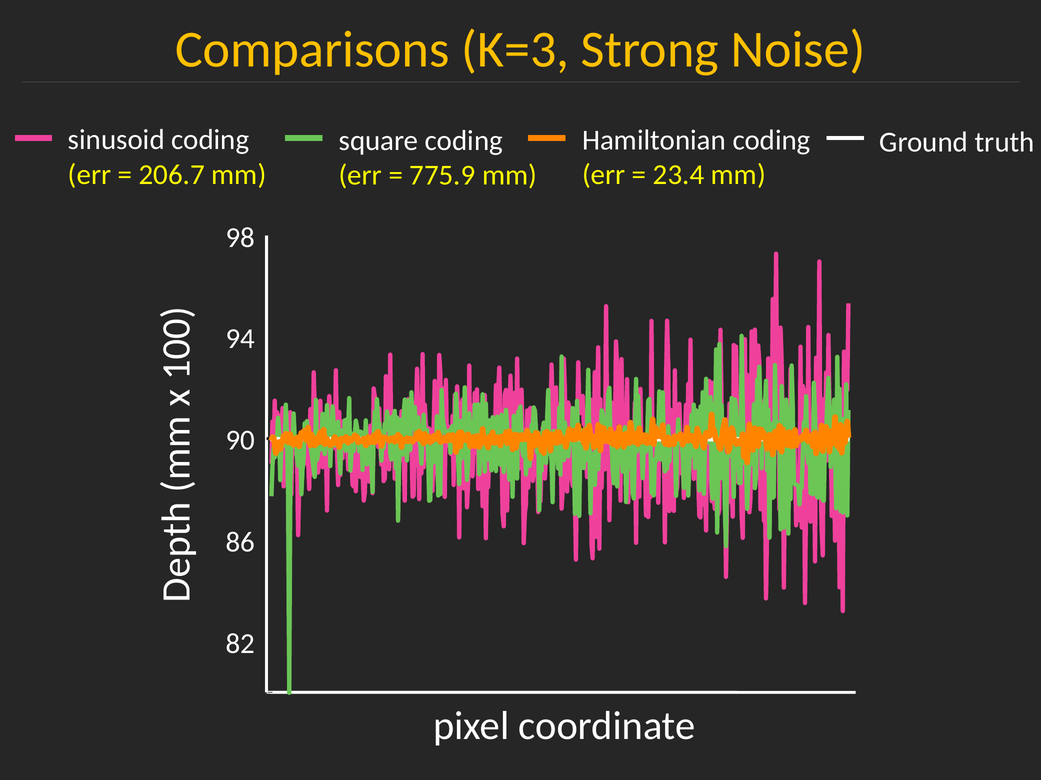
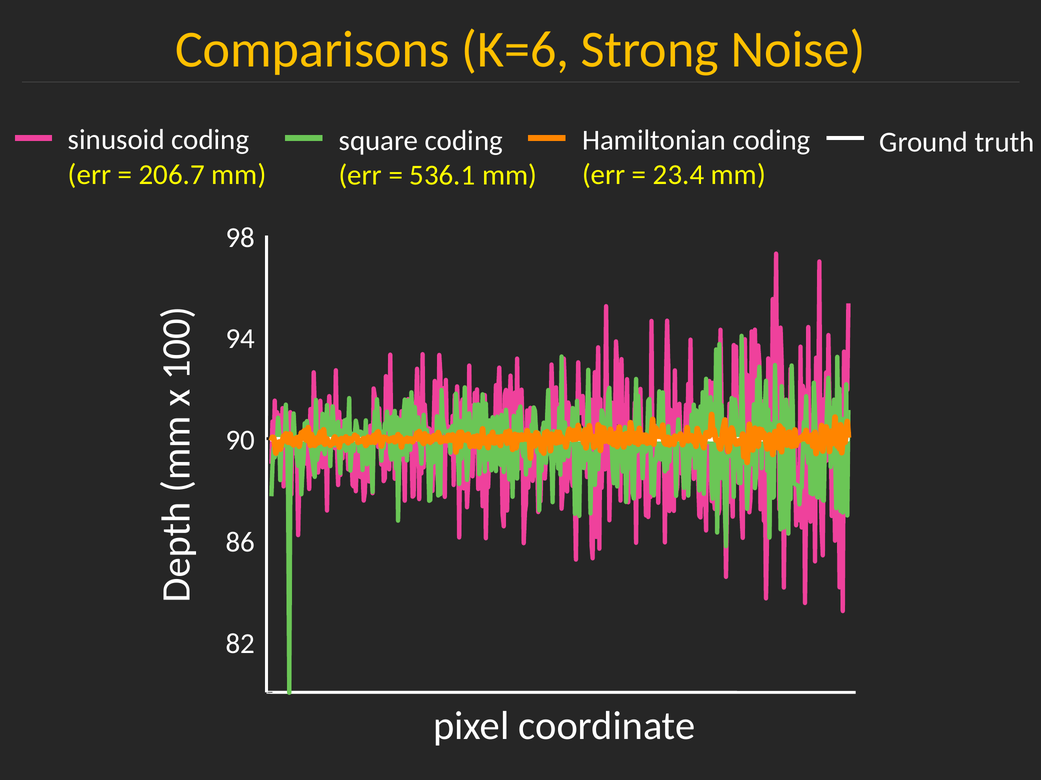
K=3: K=3 -> K=6 (515, 50)
775.9: 775.9 -> 536.1 (442, 175)
